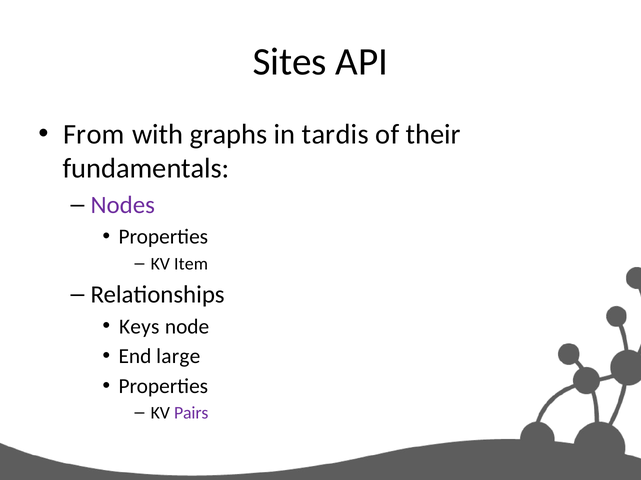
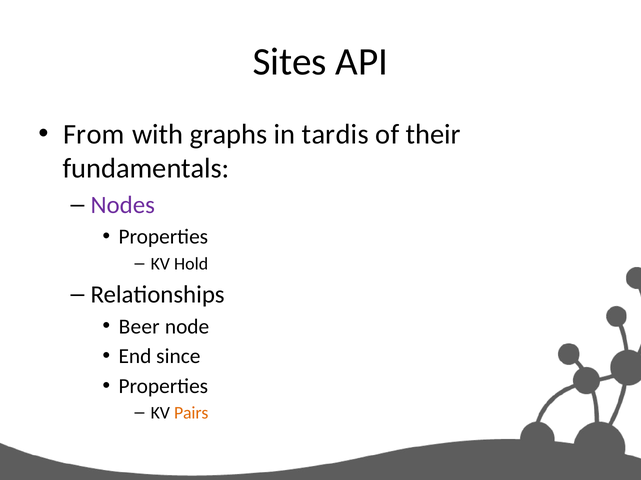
Item: Item -> Hold (191, 264)
Keys: Keys -> Beer (139, 327)
large: large -> since (178, 357)
Pairs colour: purple -> orange (191, 414)
